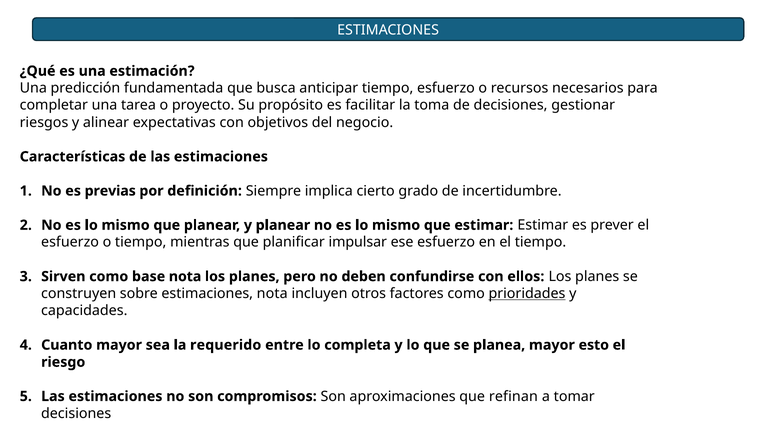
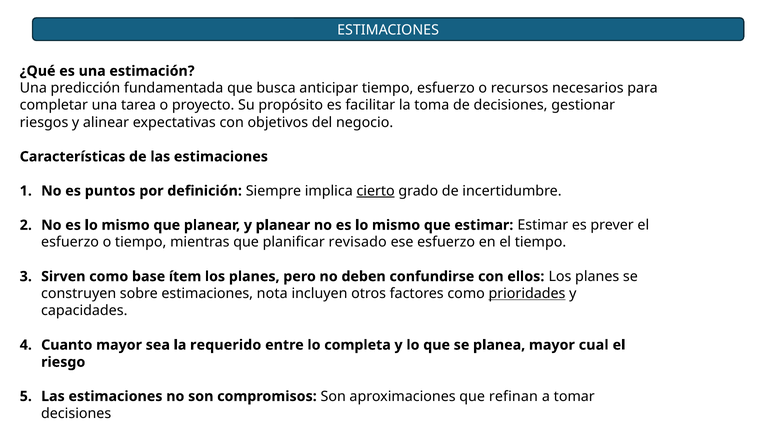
previas: previas -> puntos (110, 191)
cierto underline: none -> present (376, 191)
impulsar: impulsar -> revisado (358, 242)
base nota: nota -> ítem (185, 277)
esto: esto -> cual (594, 345)
